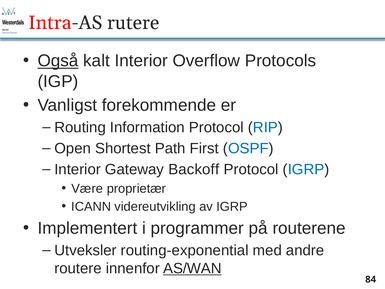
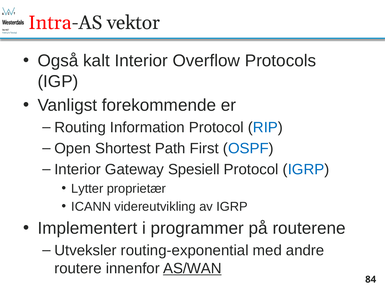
rutere: rutere -> vektor (133, 23)
Også underline: present -> none (58, 61)
Backoff: Backoff -> Spesiell (194, 169)
Være: Være -> Lytter (87, 188)
